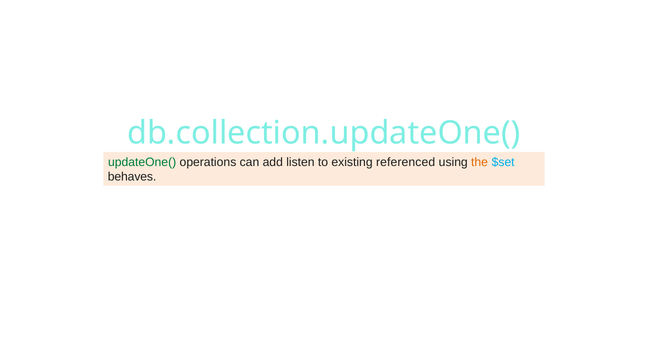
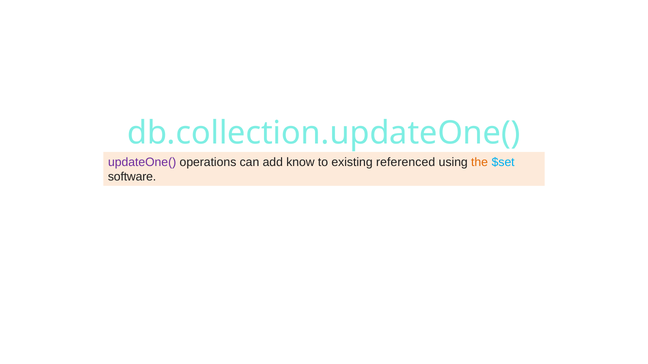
updateOne( colour: green -> purple (142, 163)
listen: listen -> know (300, 163)
behaves: behaves -> software (132, 177)
